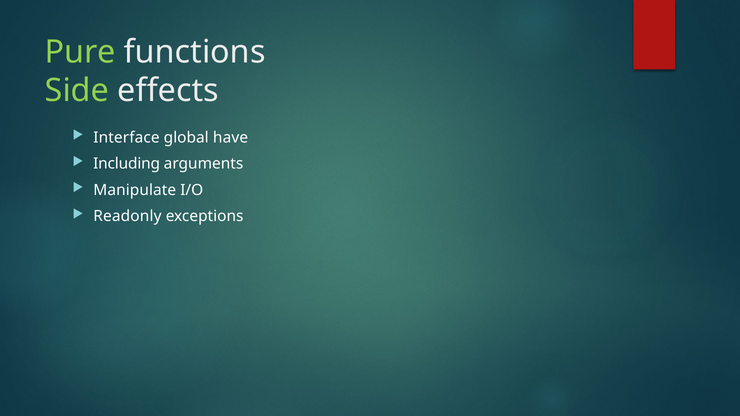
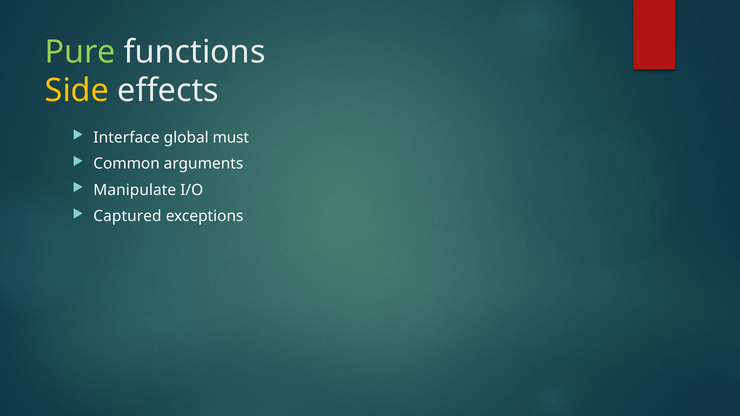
Side colour: light green -> yellow (77, 91)
have: have -> must (231, 138)
Including: Including -> Common (127, 164)
Readonly: Readonly -> Captured (127, 216)
